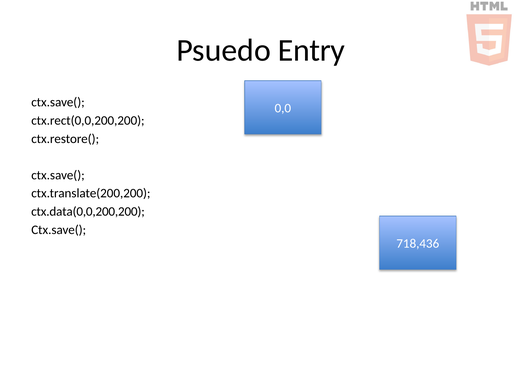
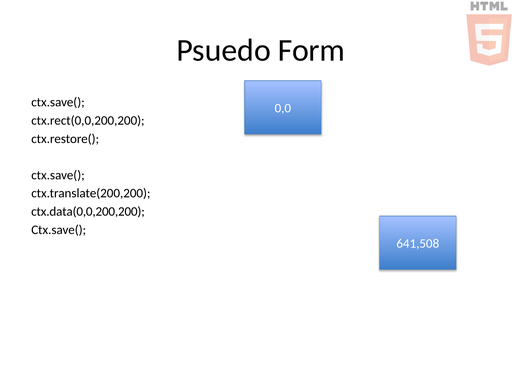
Entry: Entry -> Form (311, 50)
718,436: 718,436 -> 641,508 (418, 244)
